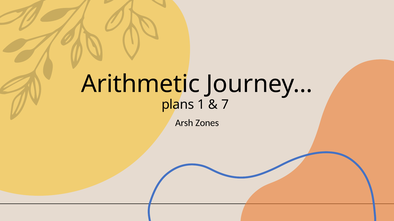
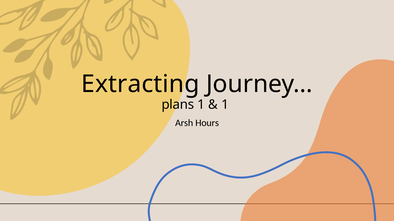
Arithmetic: Arithmetic -> Extracting (140, 84)
7: 7 -> 1 (225, 105)
Zones: Zones -> Hours (207, 123)
